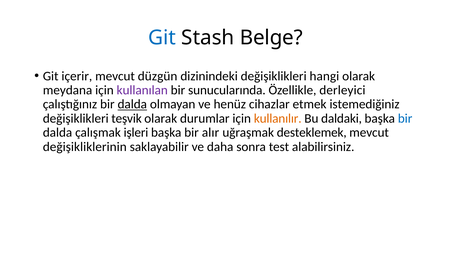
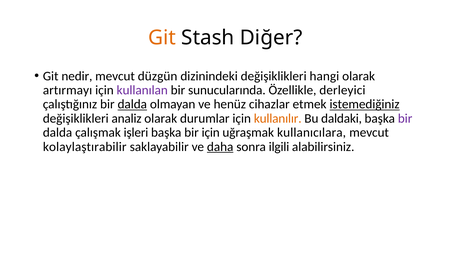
Git colour: blue -> orange (162, 38)
Belge: Belge -> Diğer (271, 38)
içerir: içerir -> nedir (77, 76)
meydana: meydana -> artırmayı (68, 90)
istemediğiniz underline: none -> present (365, 105)
teşvik: teşvik -> analiz (127, 119)
bir colour: blue -> purple (405, 119)
bir alır: alır -> için (211, 133)
desteklemek: desteklemek -> kullanıcılara (312, 133)
değişikliklerinin: değişikliklerinin -> kolaylaştırabilir (85, 147)
daha underline: none -> present (220, 147)
test: test -> ilgili (279, 147)
